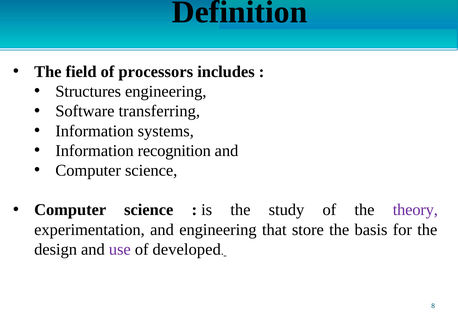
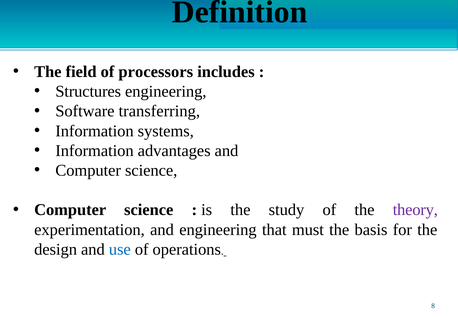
recognition: recognition -> advantages (174, 151)
store: store -> must (308, 230)
use colour: purple -> blue (120, 249)
developed: developed -> operations (187, 249)
